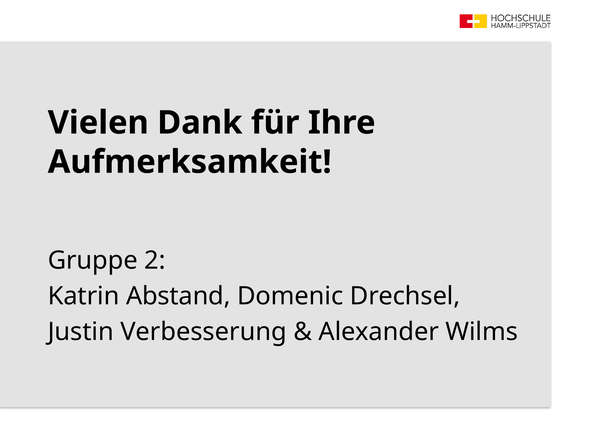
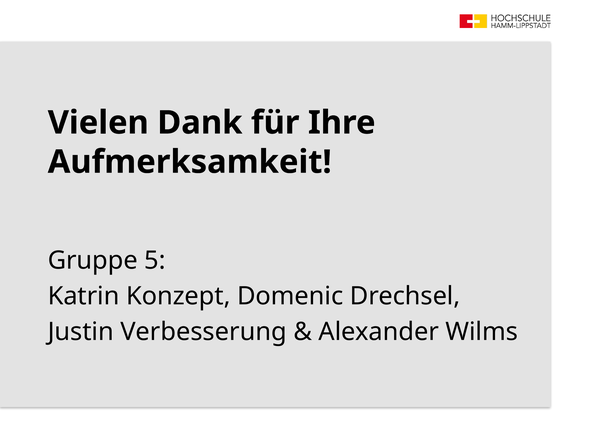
2: 2 -> 5 (155, 261)
Abstand: Abstand -> Konzept (178, 296)
